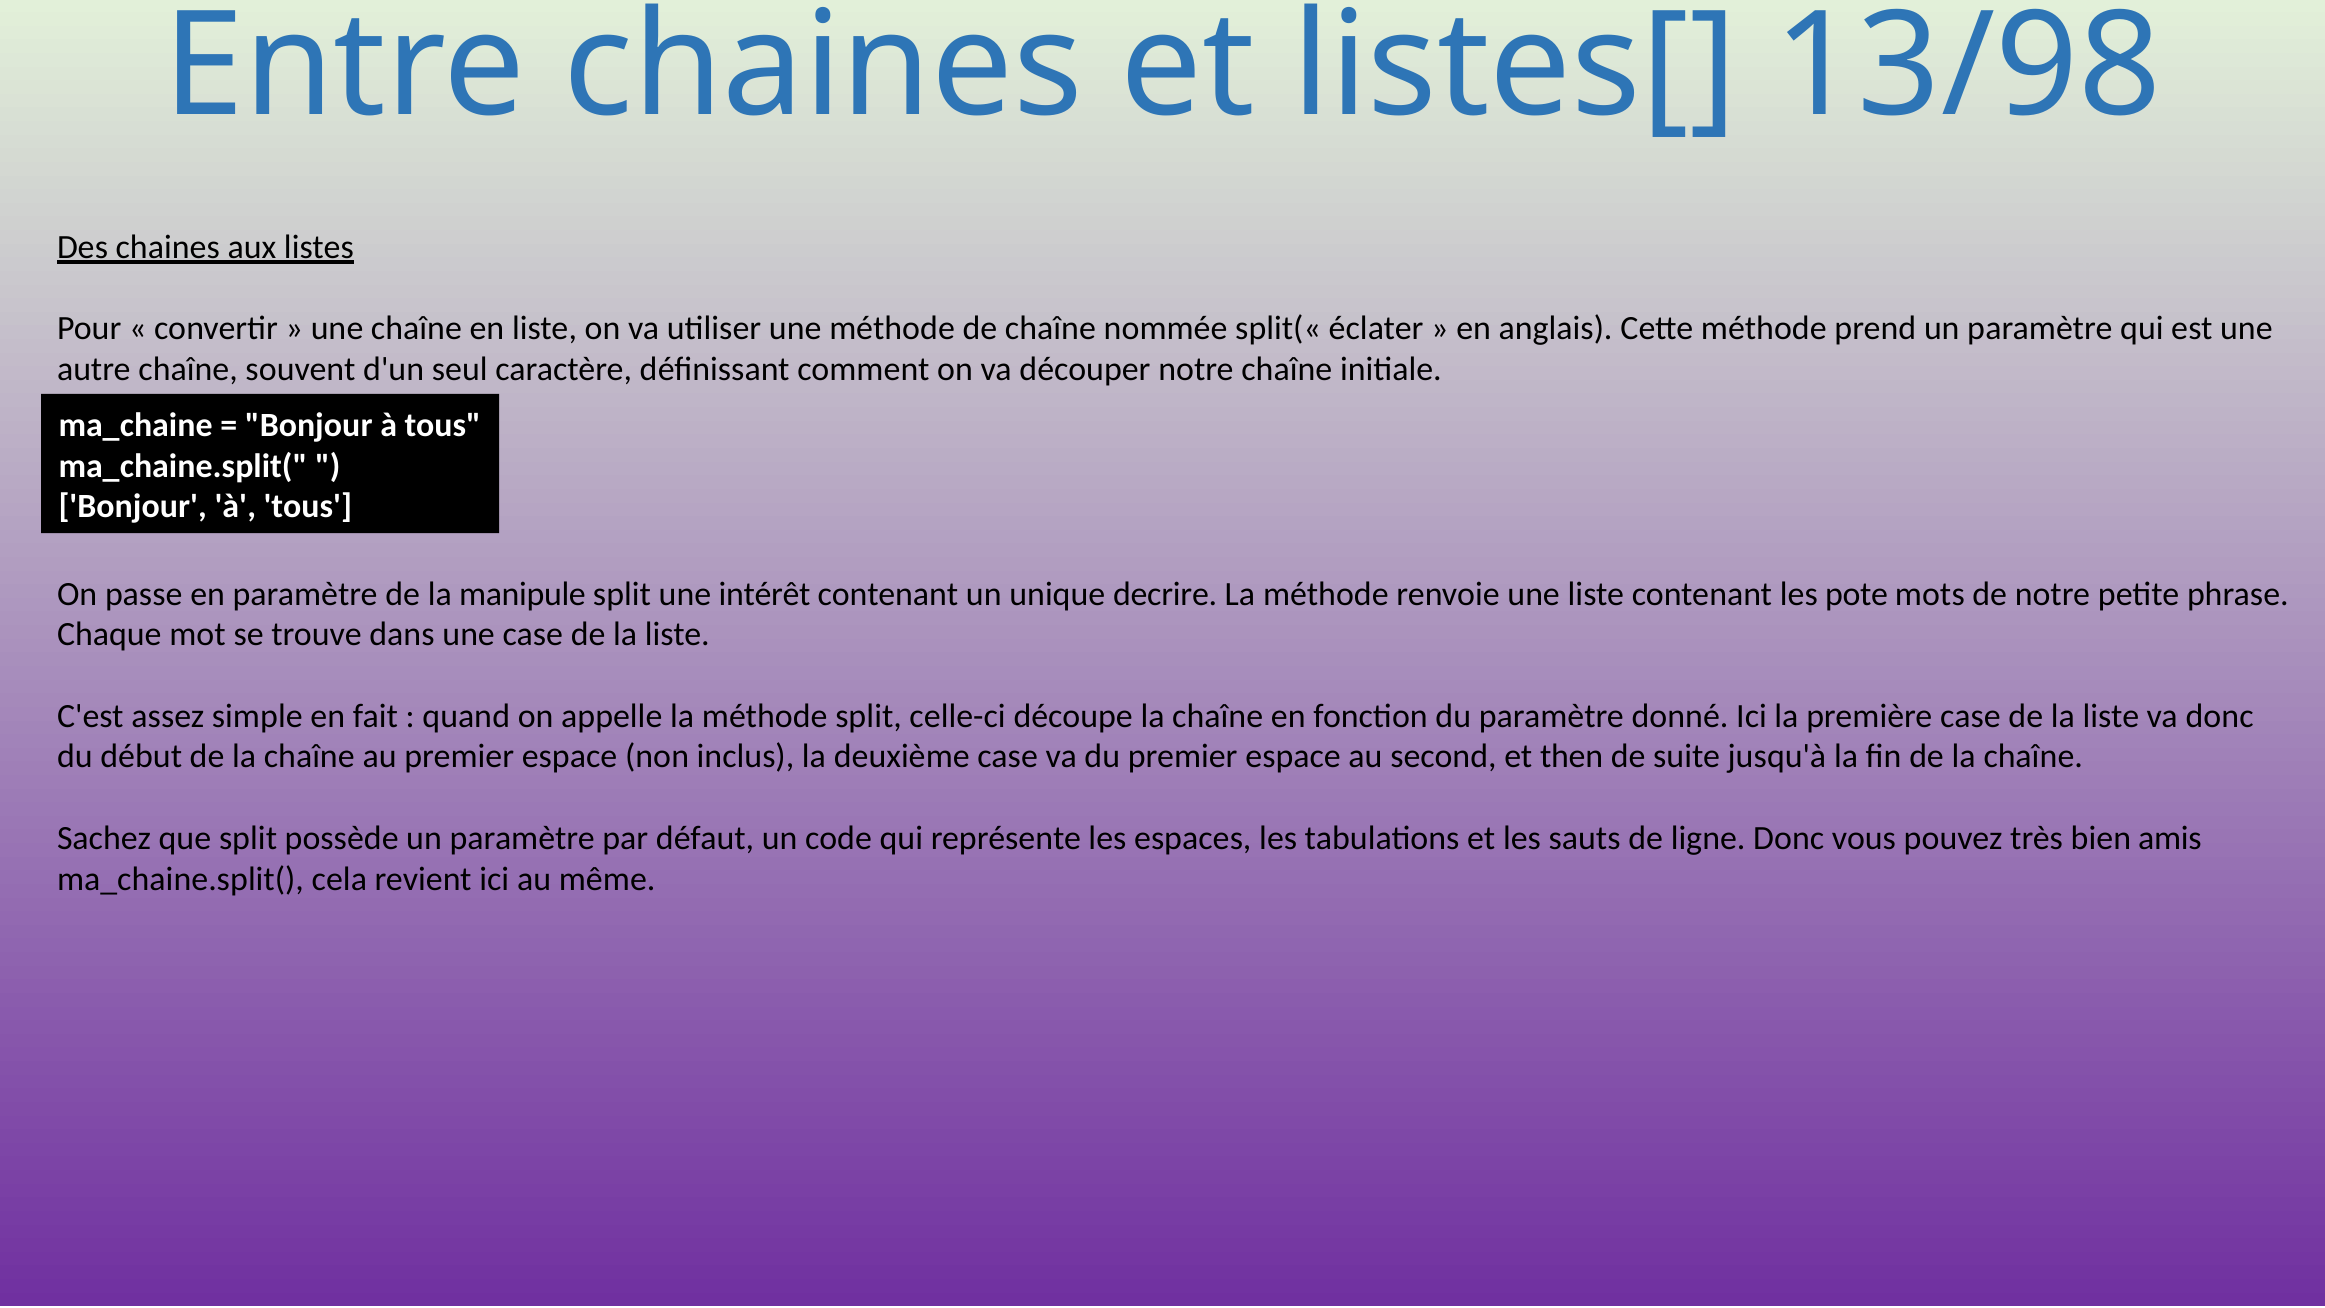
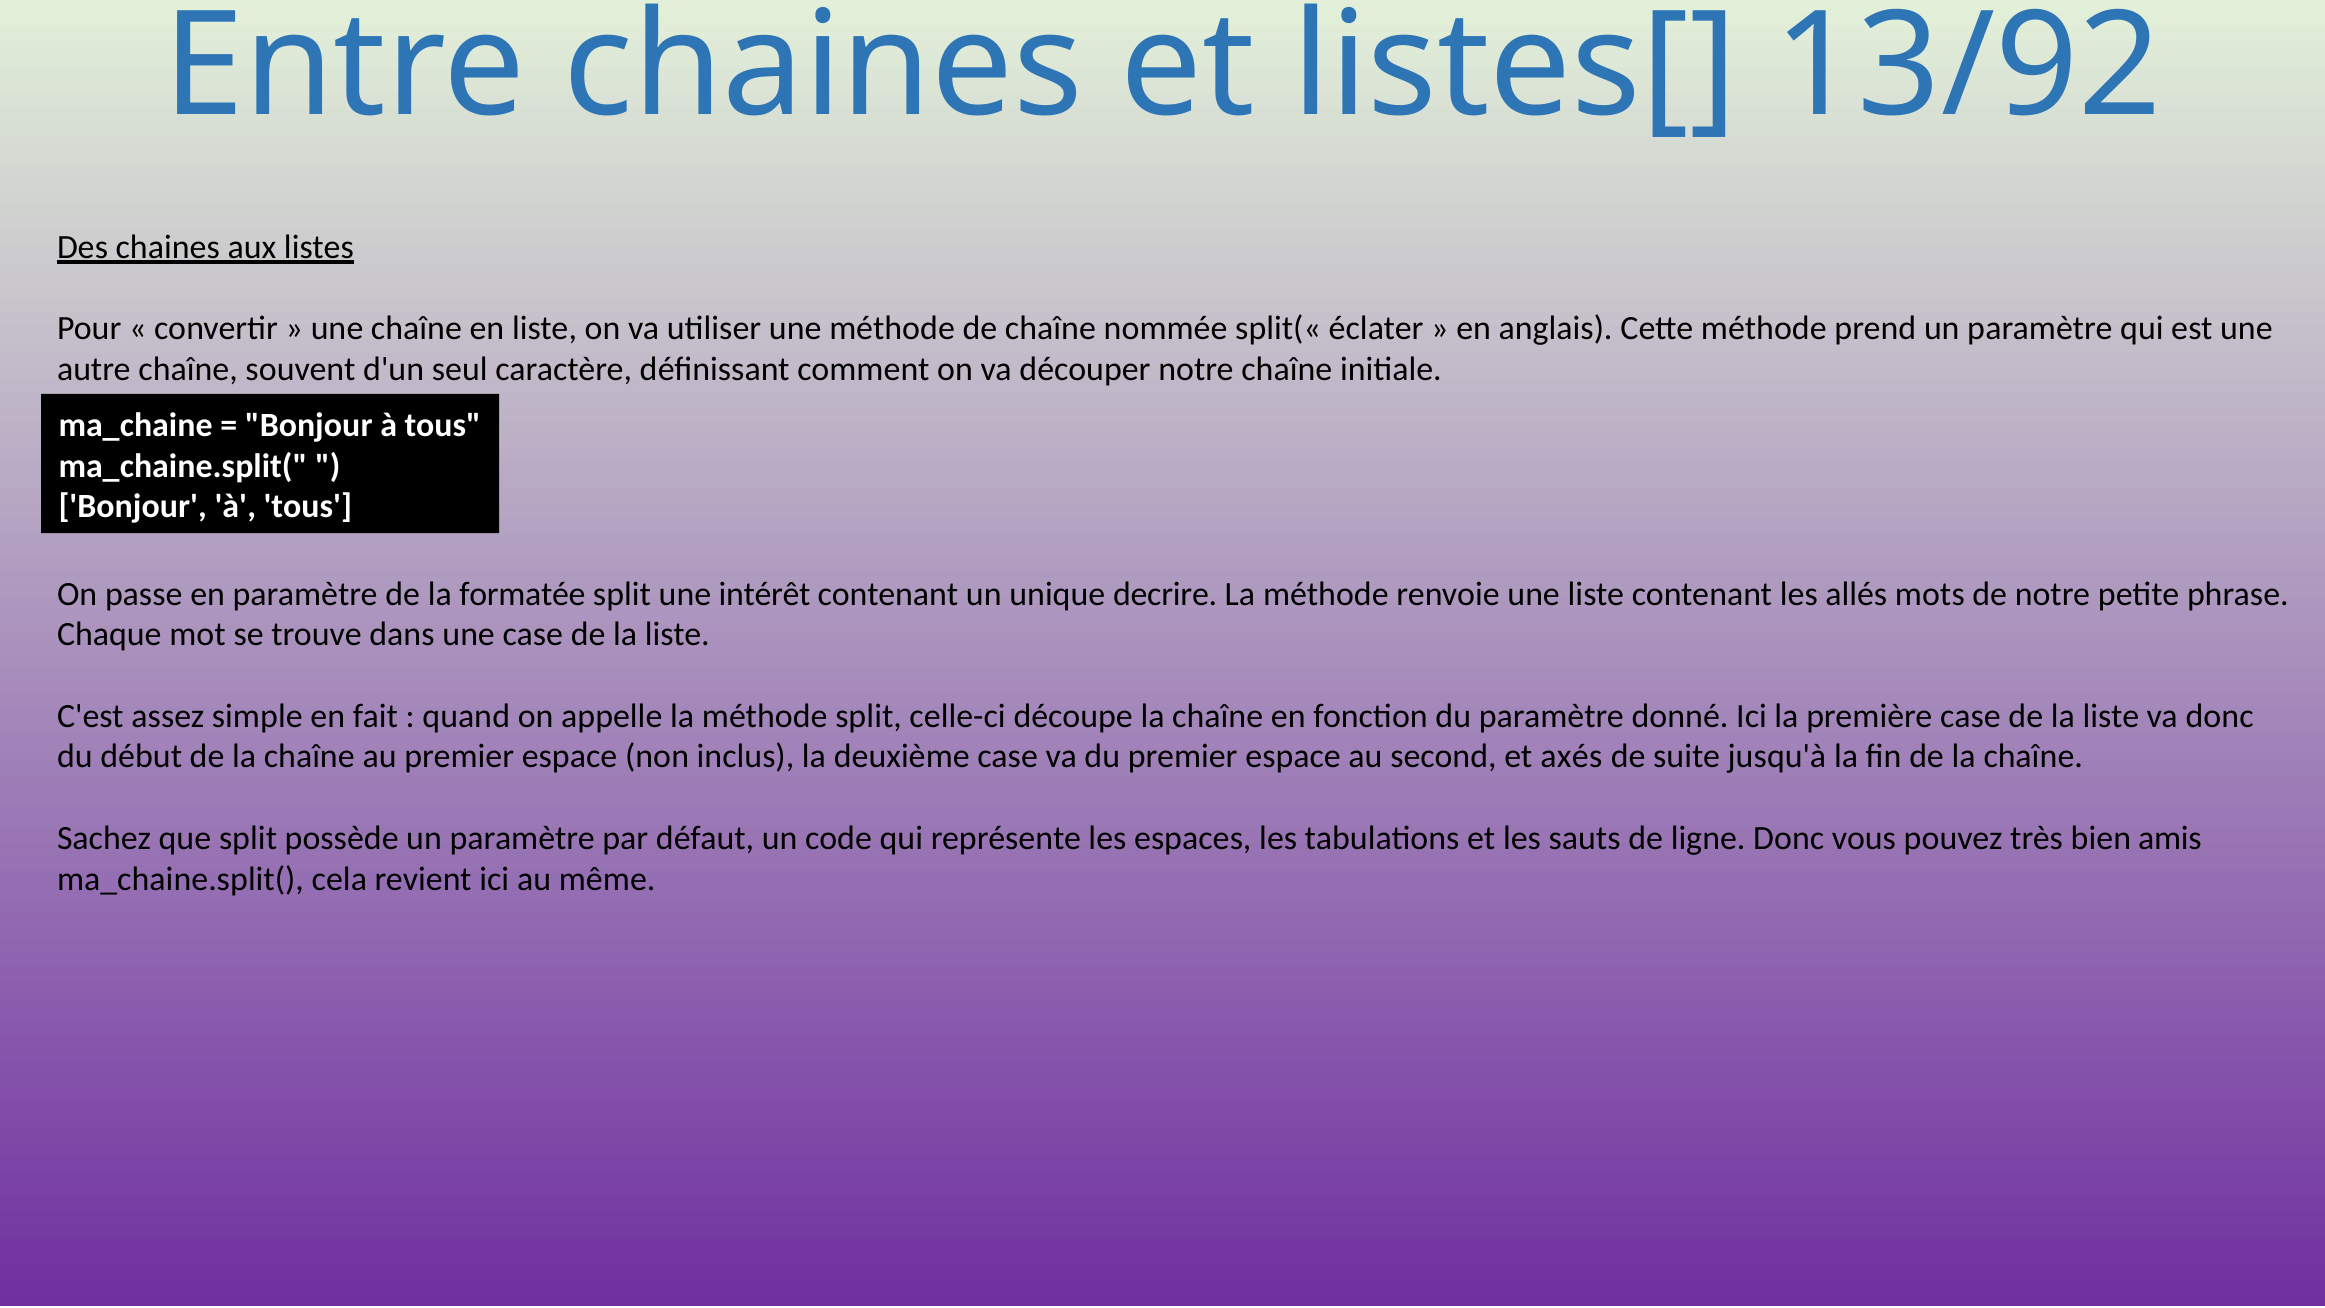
13/98: 13/98 -> 13/92 (1968, 67)
manipule: manipule -> formatée (522, 594)
pote: pote -> allés (1856, 594)
then: then -> axés (1571, 757)
